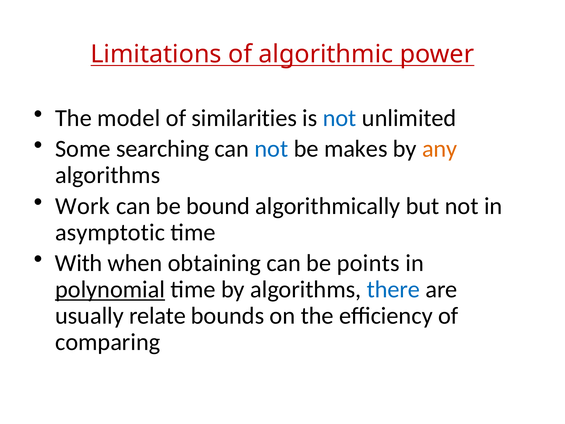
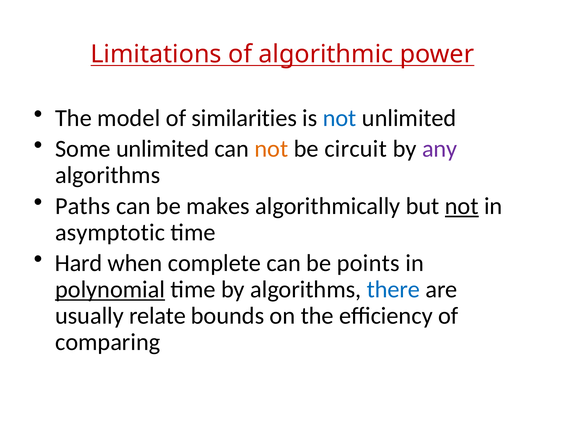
Some searching: searching -> unlimited (163, 149)
not colour: blue -> orange (271, 149)
makes: makes -> circuit (356, 149)
any colour: orange -> purple (440, 149)
Work: Work -> Paths (83, 206)
bound: bound -> makes (218, 206)
not underline: none -> present (462, 206)
With: With -> Hard (79, 263)
obtaining: obtaining -> complete (214, 263)
